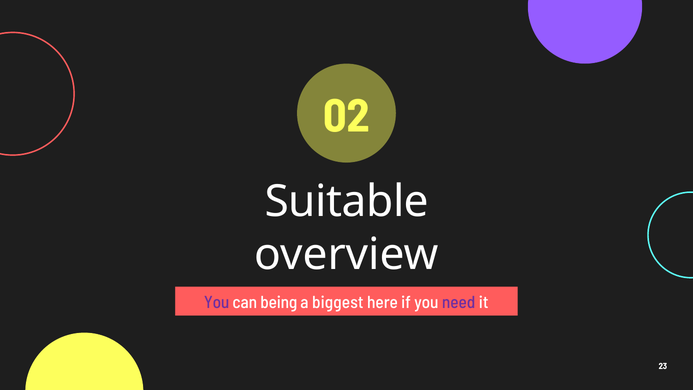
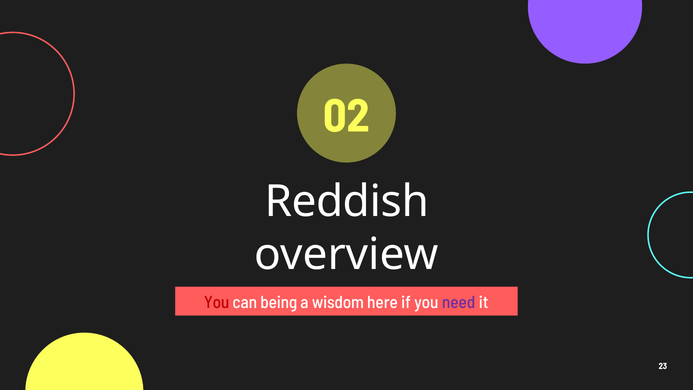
Suitable: Suitable -> Reddish (347, 202)
You colour: purple -> red (217, 302)
biggest: biggest -> wisdom (338, 302)
